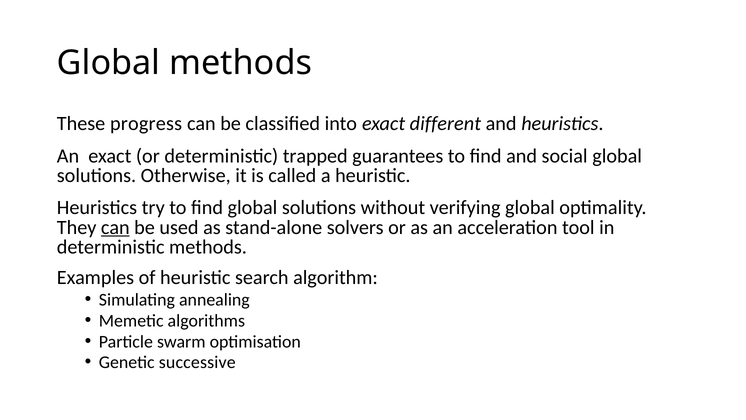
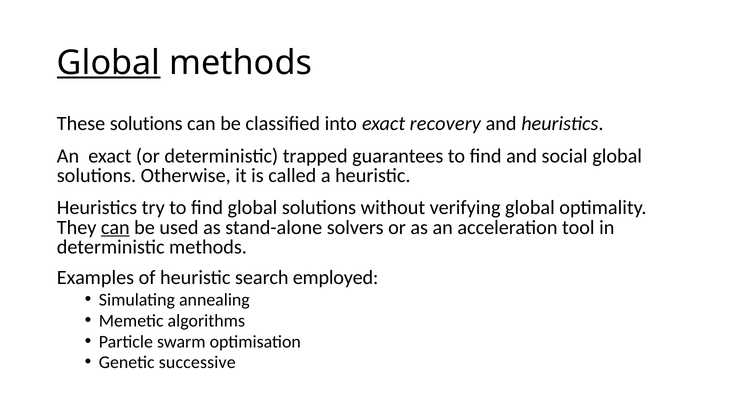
Global underline: none -> present (109, 63)
These progress: progress -> solutions (146, 124)
different: different -> recovery (445, 124)
algorithm: algorithm -> employed (336, 278)
